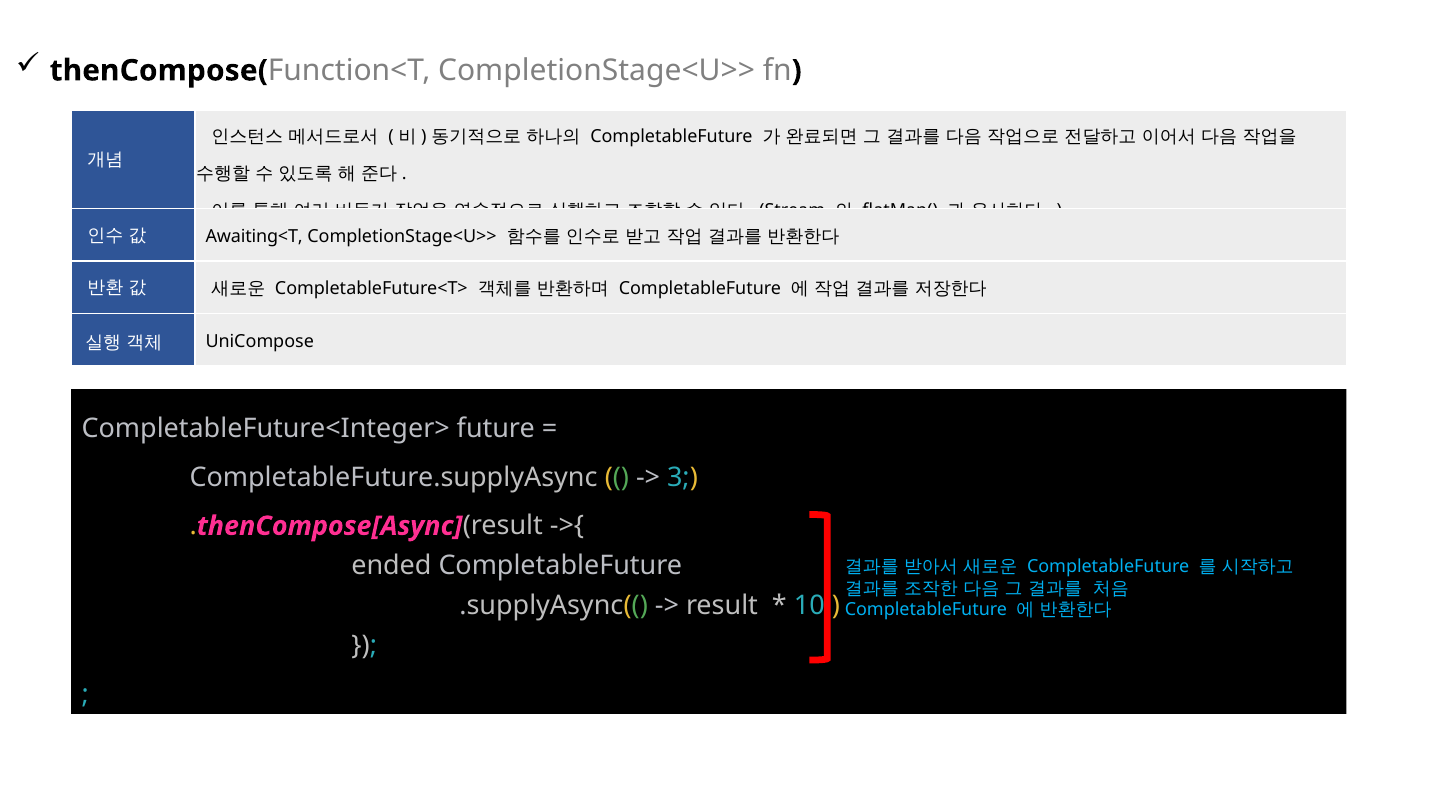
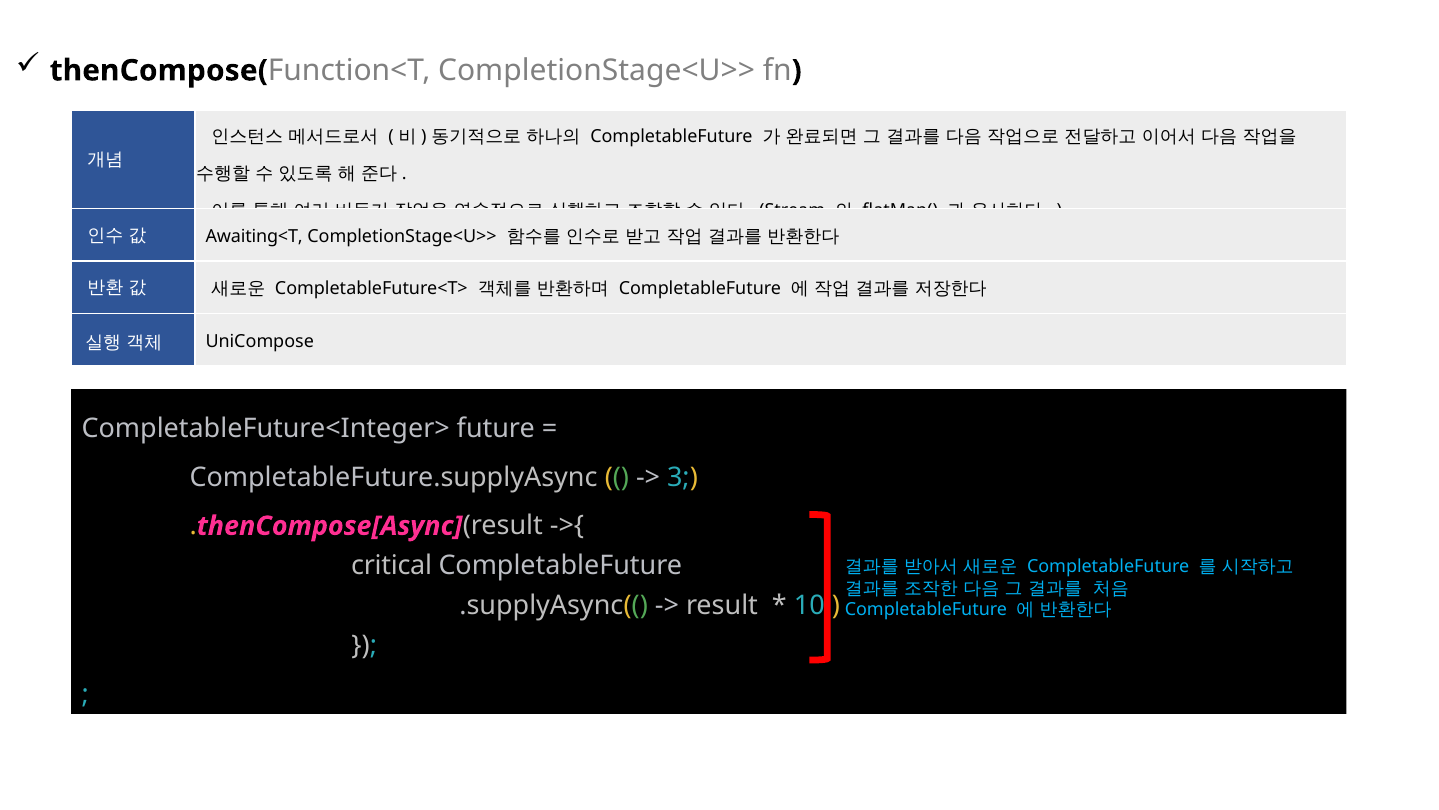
ended: ended -> critical (392, 565)
